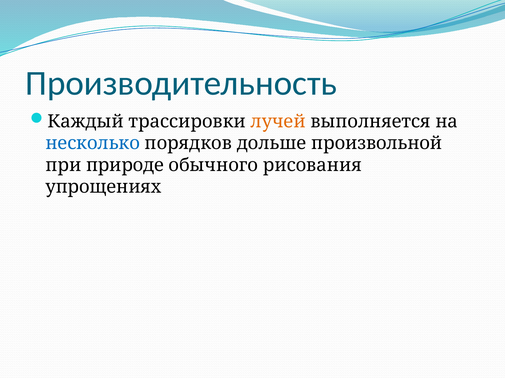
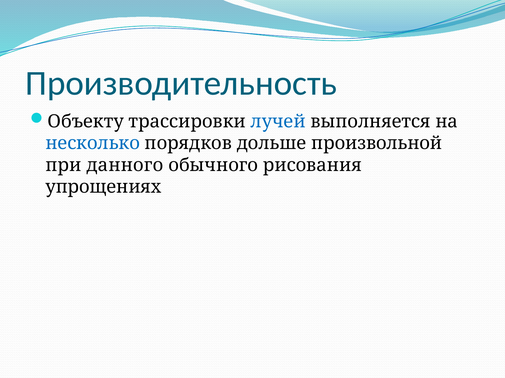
Каждый: Каждый -> Объекту (86, 122)
лучей colour: orange -> blue (278, 122)
природе: природе -> данного (125, 165)
